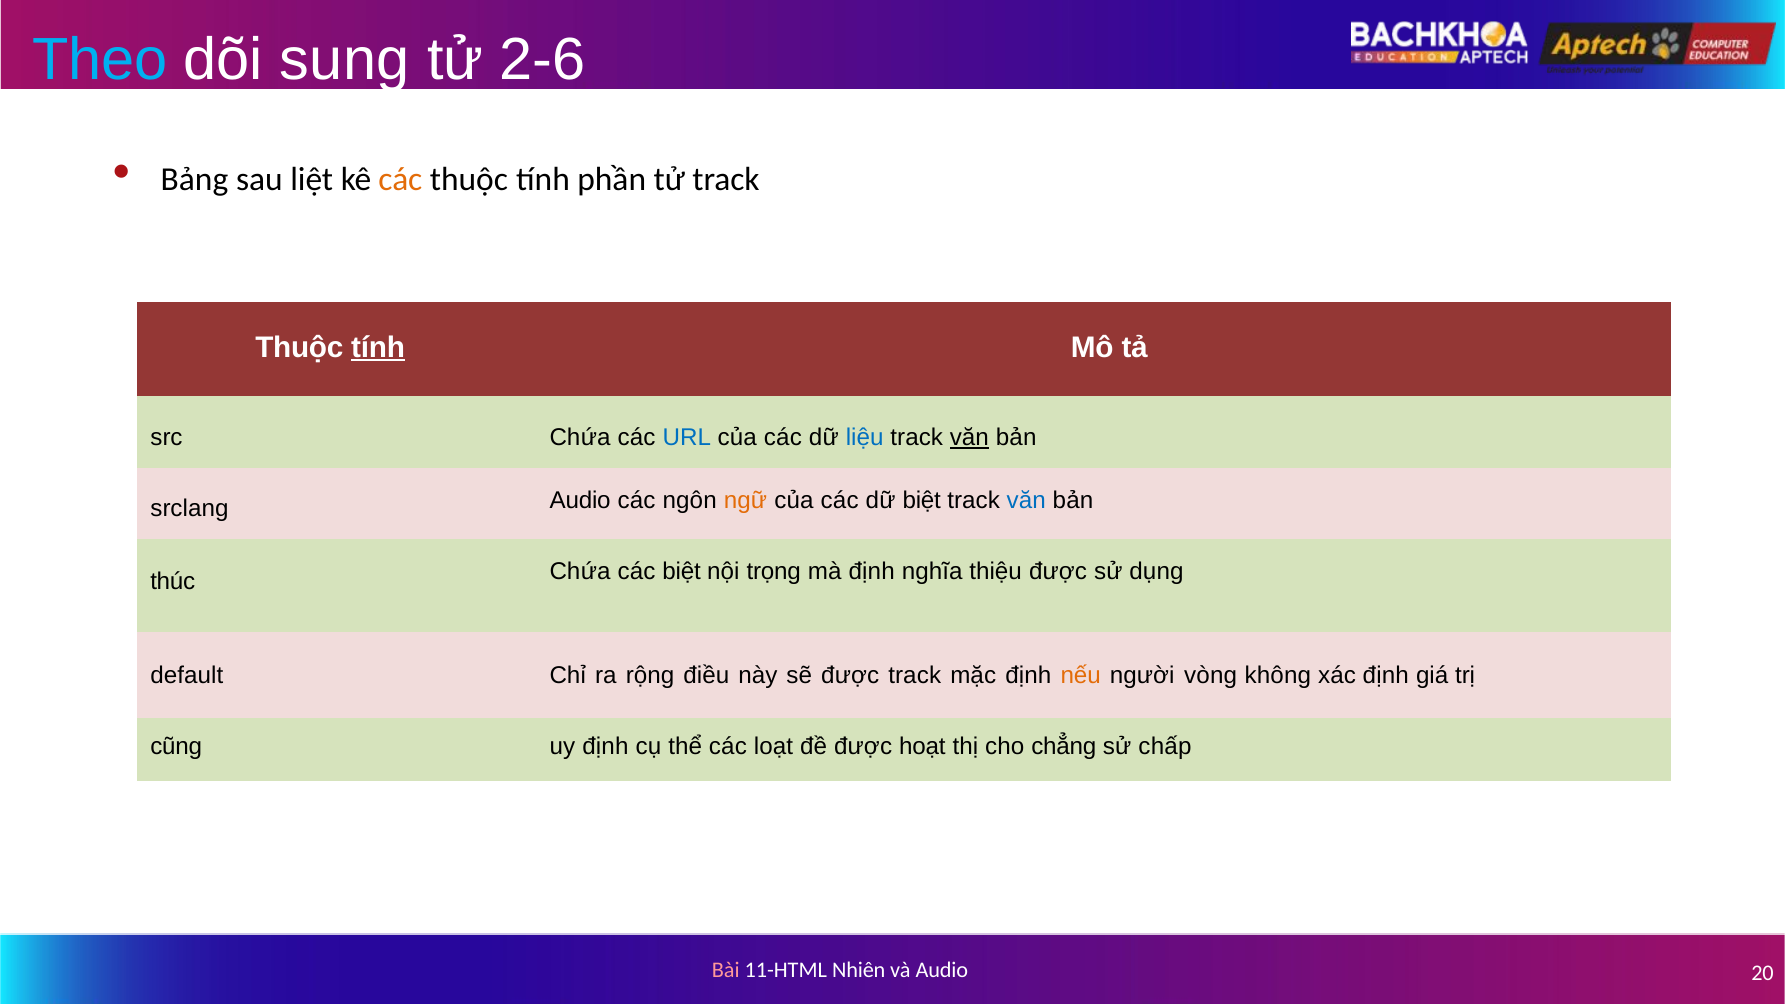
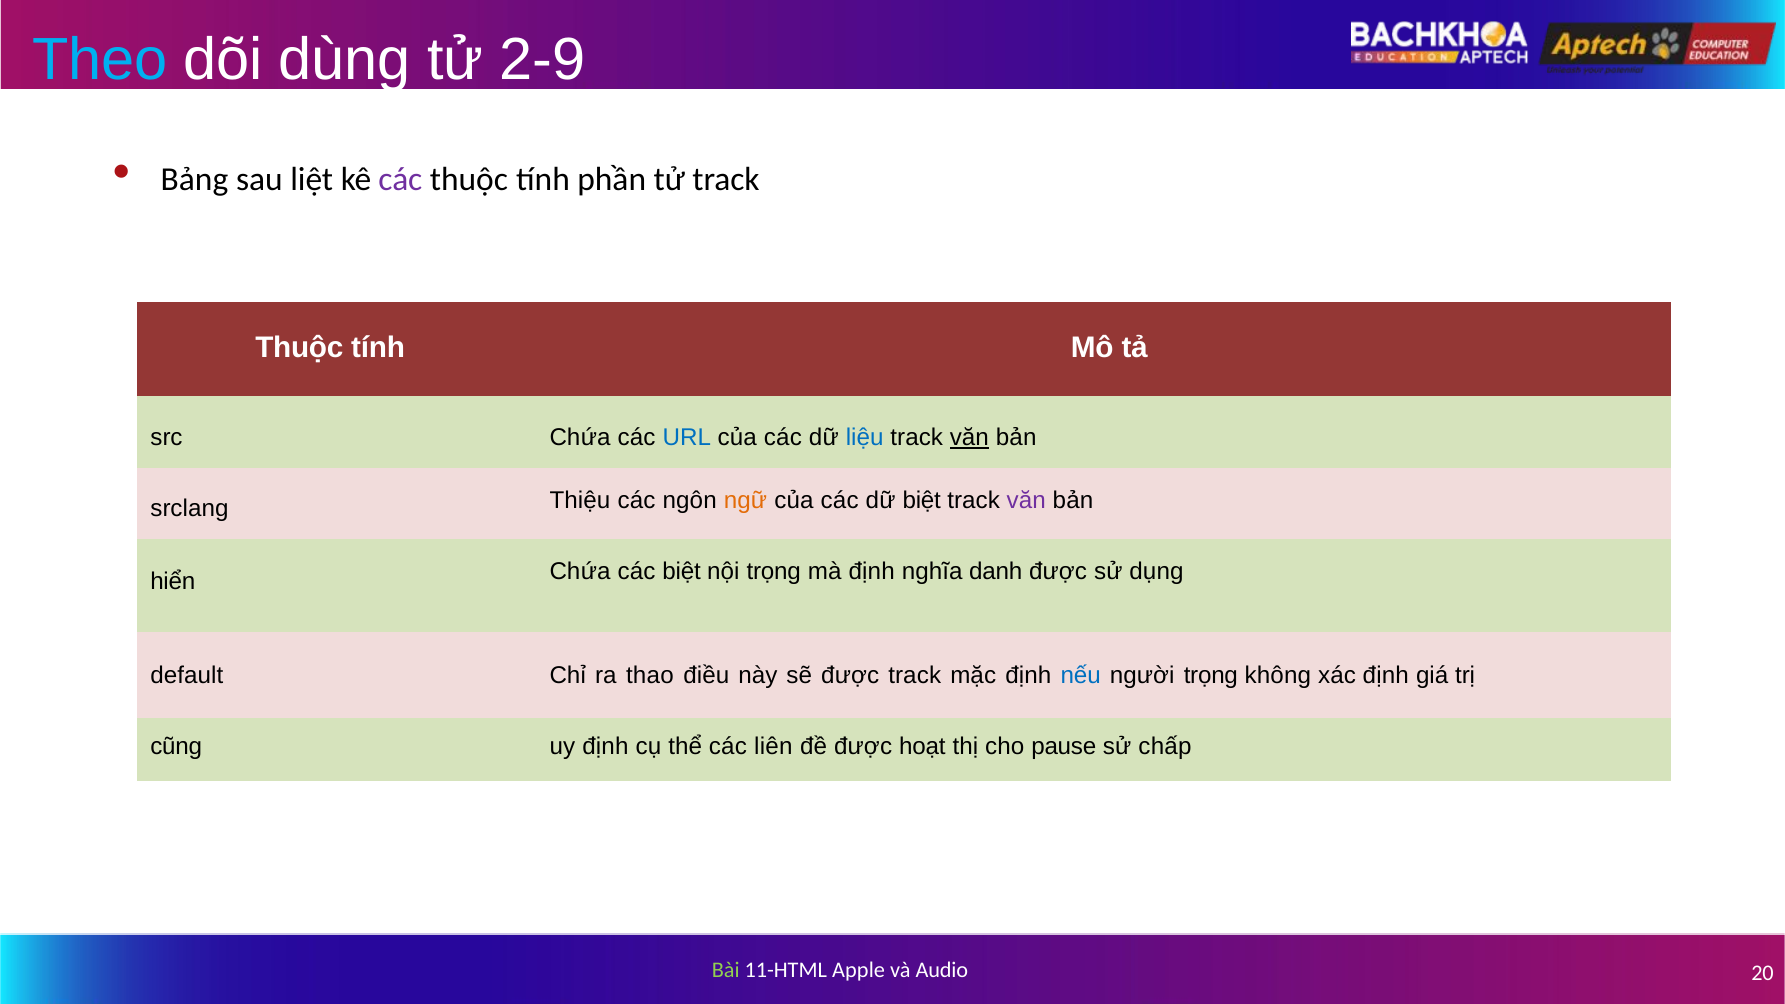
sung: sung -> dùng (345, 60)
2-6: 2-6 -> 2-9 (543, 60)
các colour: orange -> purple (400, 179)
tính underline: present -> none (378, 347)
srclang Audio: Audio -> Thiệu (580, 500)
văn colour: blue -> purple (1026, 500)
thúc: thúc -> hiển (173, 582)
thiệu: thiệu -> danh (996, 572)
rộng: rộng -> thao (650, 676)
nếu colour: orange -> blue (1081, 676)
người vòng: vòng -> trọng (1211, 676)
loạt: loạt -> liên (773, 746)
chẳng: chẳng -> pause (1064, 746)
Bài colour: pink -> light green (726, 970)
Nhiên: Nhiên -> Apple (859, 970)
